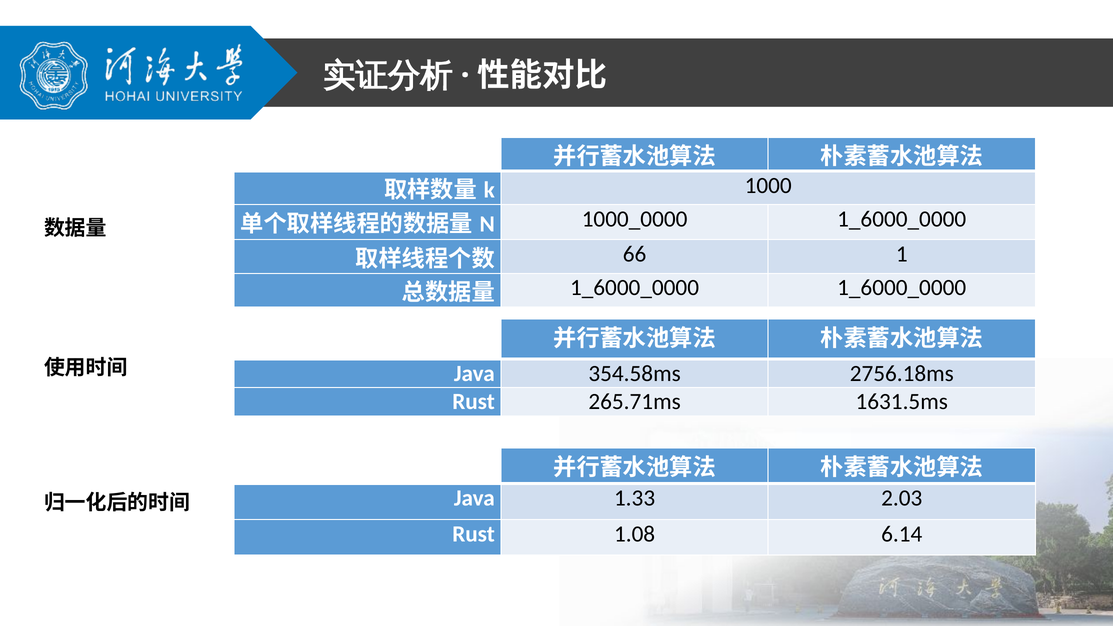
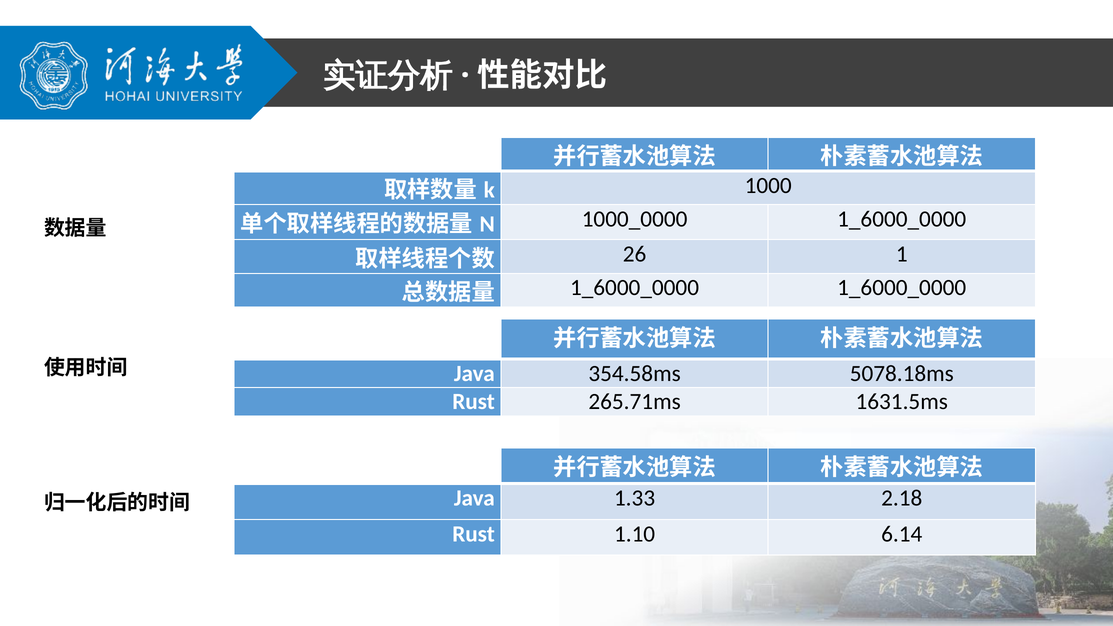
66: 66 -> 26 (635, 254)
2756.18ms: 2756.18ms -> 5078.18ms (902, 373)
2.03: 2.03 -> 2.18 (902, 498)
1.08: 1.08 -> 1.10 (635, 534)
